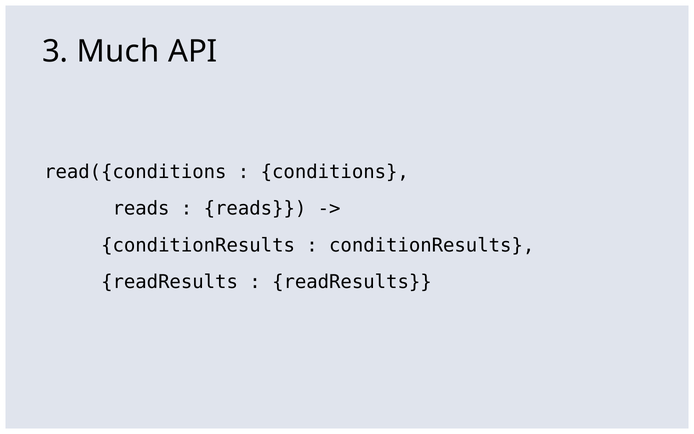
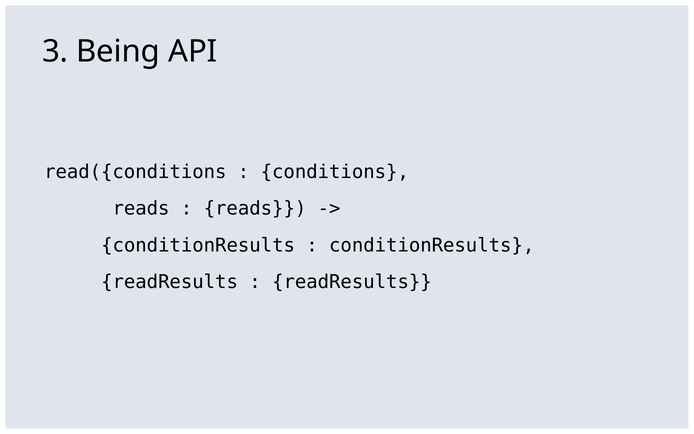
Much: Much -> Being (118, 51)
